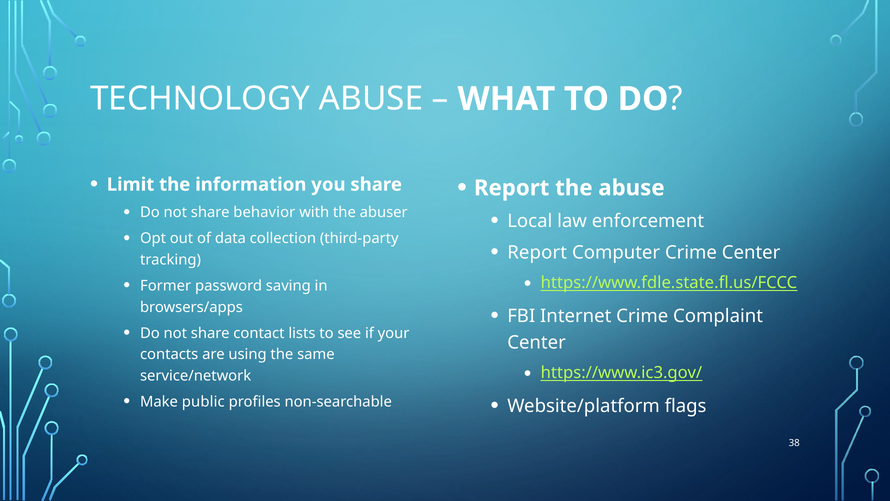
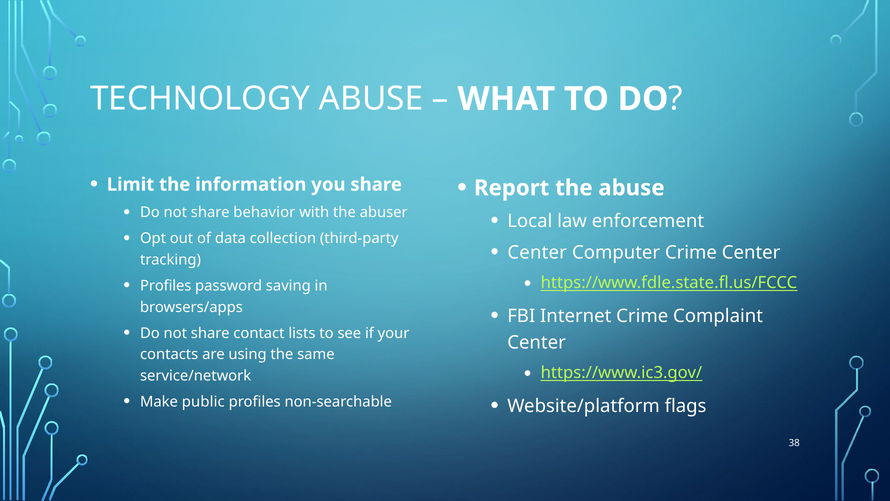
Report: Report -> Center (537, 252)
Former: Former -> Profiles (166, 286)
